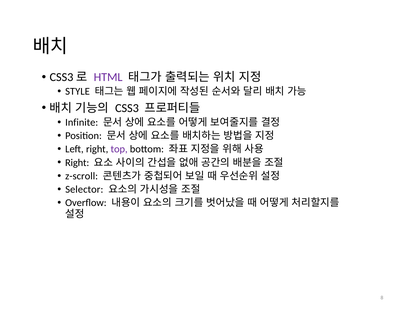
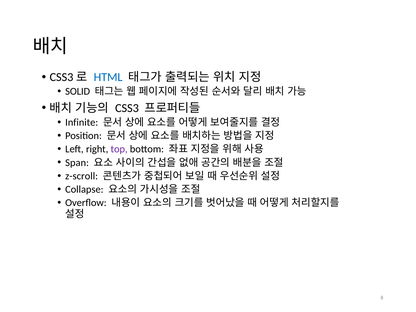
HTML colour: purple -> blue (108, 77)
STYLE: STYLE -> SOLID (78, 92)
Right: Right -> Span (77, 163)
Selector: Selector -> Collapse (84, 189)
